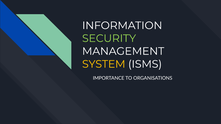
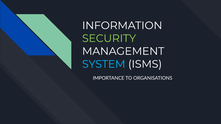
SYSTEM colour: yellow -> light blue (104, 64)
